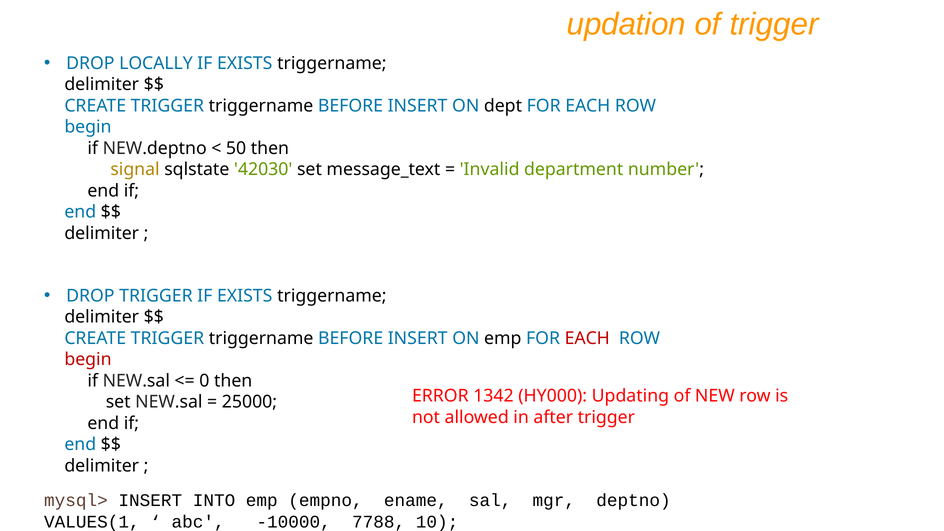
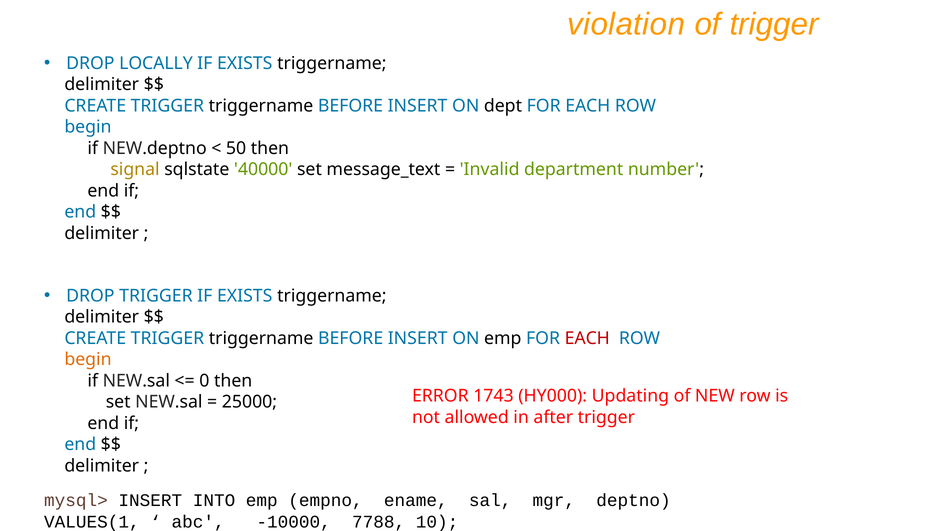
updation: updation -> violation (626, 25)
42030: 42030 -> 40000 (263, 170)
begin colour: red -> orange (88, 360)
1342: 1342 -> 1743 (493, 396)
